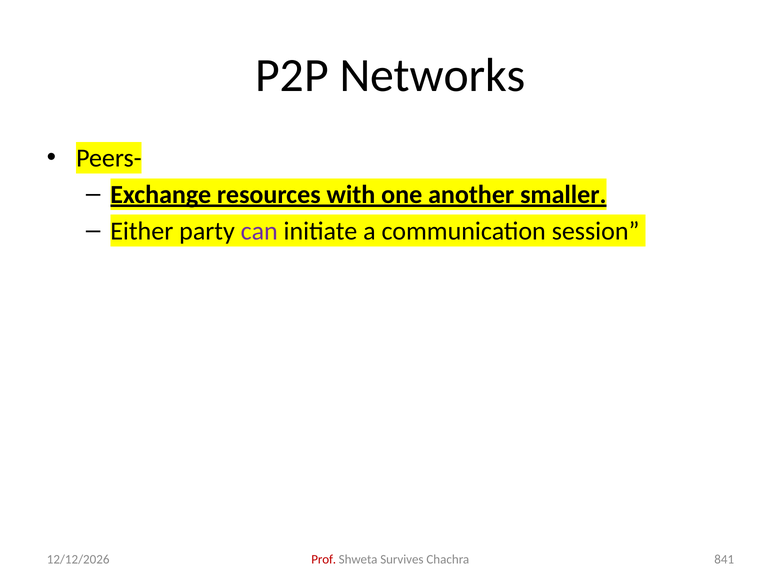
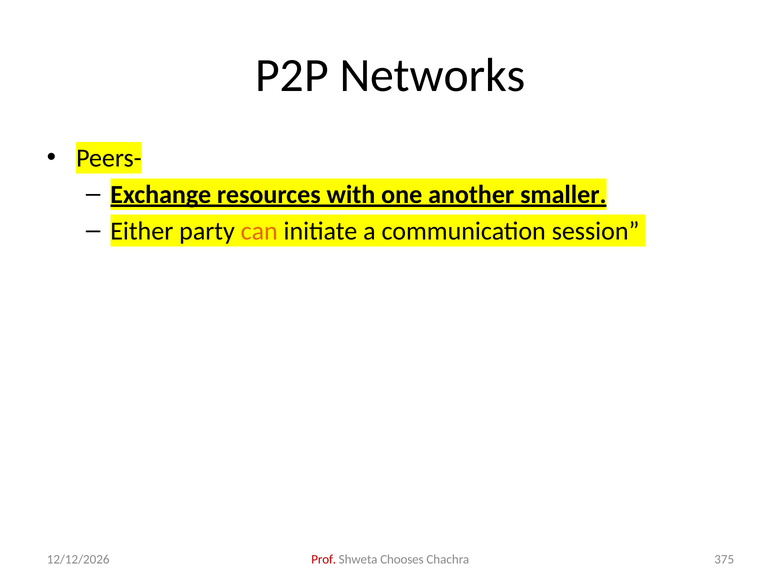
can colour: purple -> orange (259, 231)
Survives: Survives -> Chooses (402, 559)
841: 841 -> 375 (724, 559)
